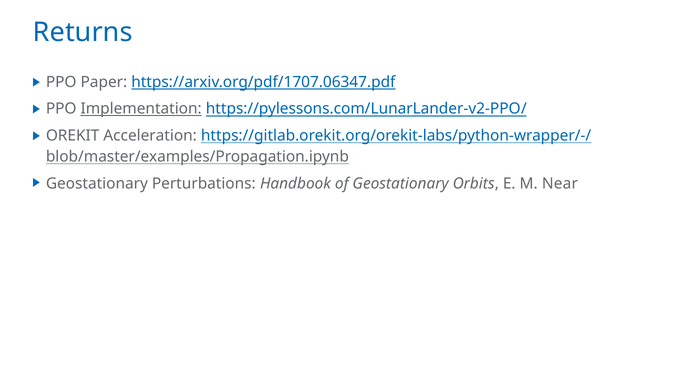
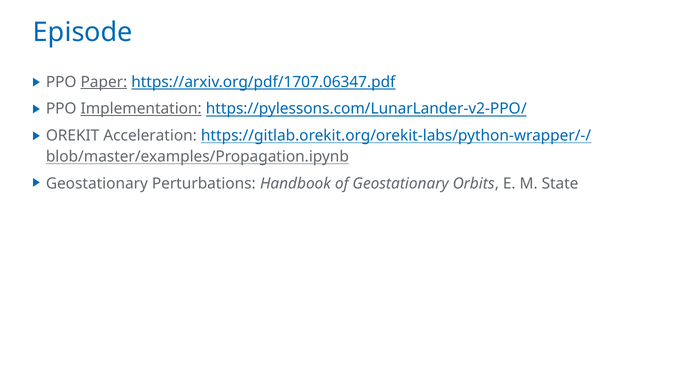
Returns: Returns -> Episode (83, 32)
Paper underline: none -> present (104, 82)
Near: Near -> State (560, 183)
